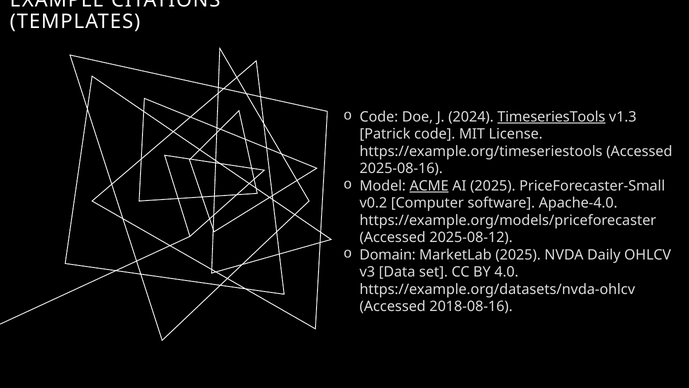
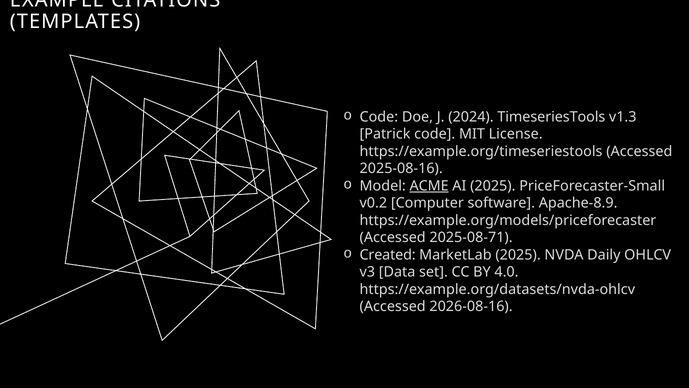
TimeseriesTools underline: present -> none (551, 117)
Apache‑4.0: Apache‑4.0 -> Apache‑8.9 (578, 203)
2025‑08‑12: 2025‑08‑12 -> 2025‑08‑71 (471, 237)
Domain: Domain -> Created (388, 255)
2018‑08‑16: 2018‑08‑16 -> 2026‑08‑16 (471, 306)
